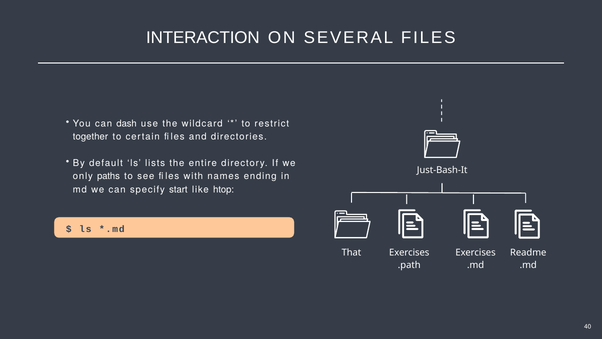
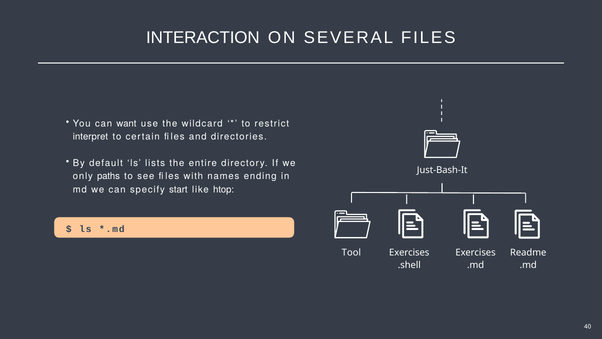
dash: dash -> want (126, 123)
together: together -> interpret (90, 137)
That: That -> Tool (351, 252)
.path: .path -> .shell (409, 265)
